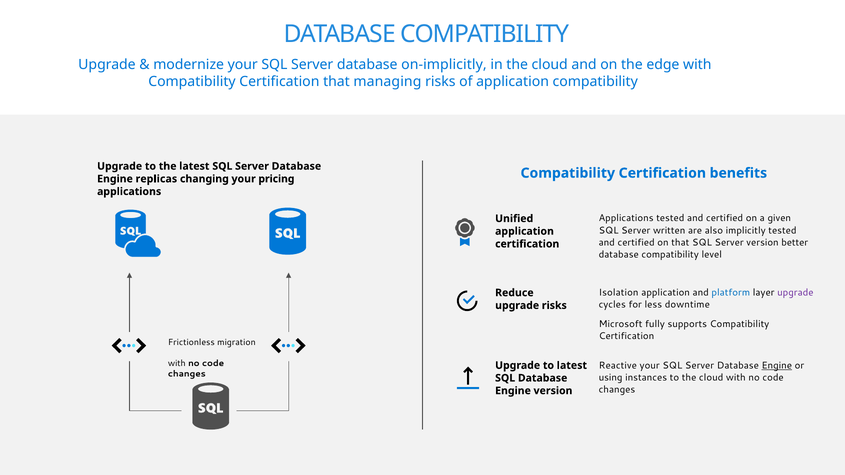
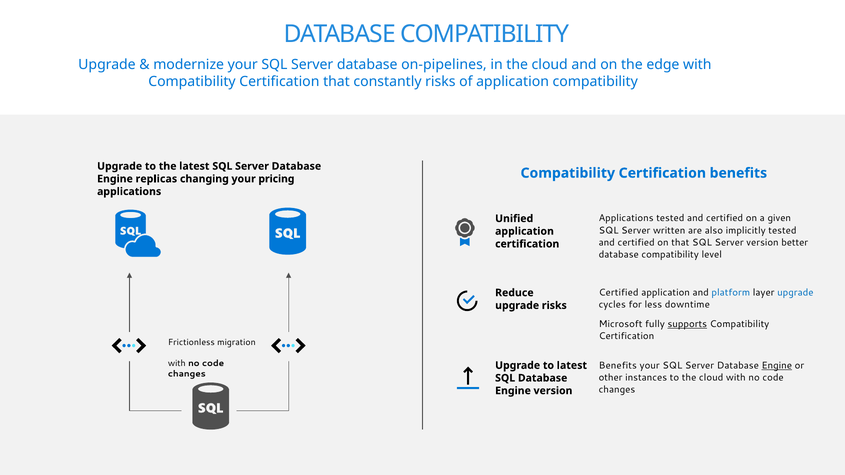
on-implicitly: on-implicitly -> on-pipelines (444, 65)
managing: managing -> constantly (387, 82)
Isolation: Isolation -> Certified (619, 293)
upgrade colour: purple -> blue (795, 293)
supports underline: none -> present (687, 324)
Reactive: Reactive -> Benefits (618, 366)
using: using -> other (611, 378)
